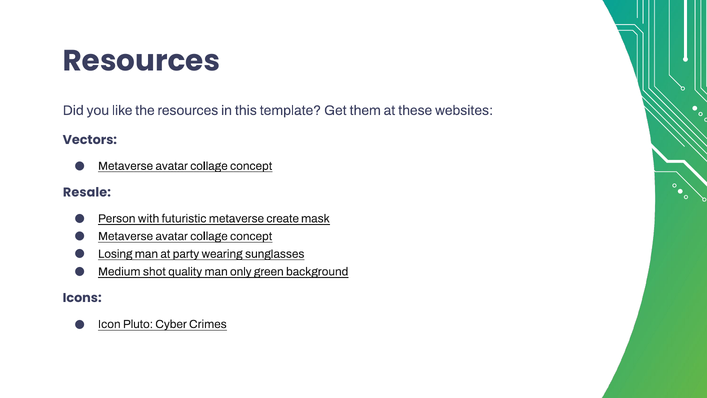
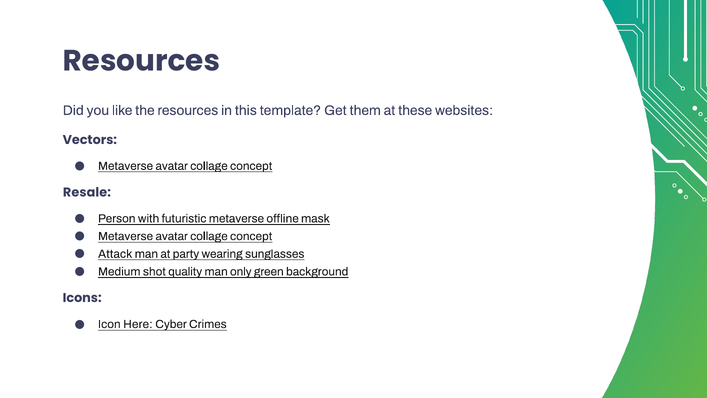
create: create -> offline (283, 218)
Losing: Losing -> Attack (115, 254)
Pluto: Pluto -> Here (138, 324)
